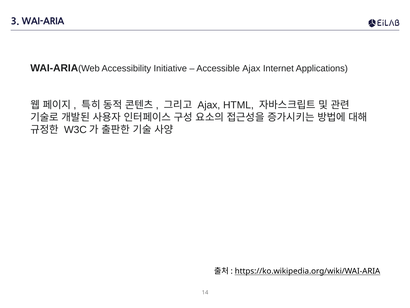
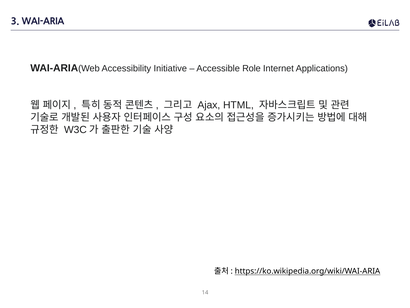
Accessible Ajax: Ajax -> Role (251, 68)
